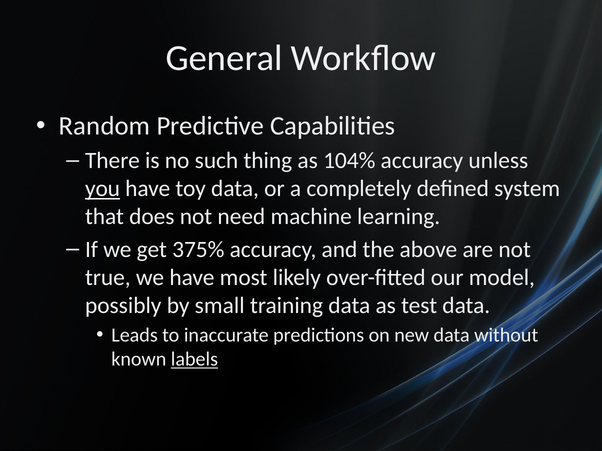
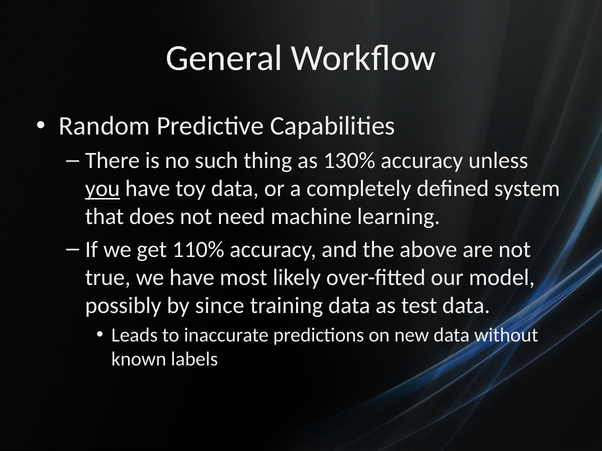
104%: 104% -> 130% (349, 161)
375%: 375% -> 110% (198, 250)
small: small -> since (220, 306)
labels underline: present -> none (194, 360)
